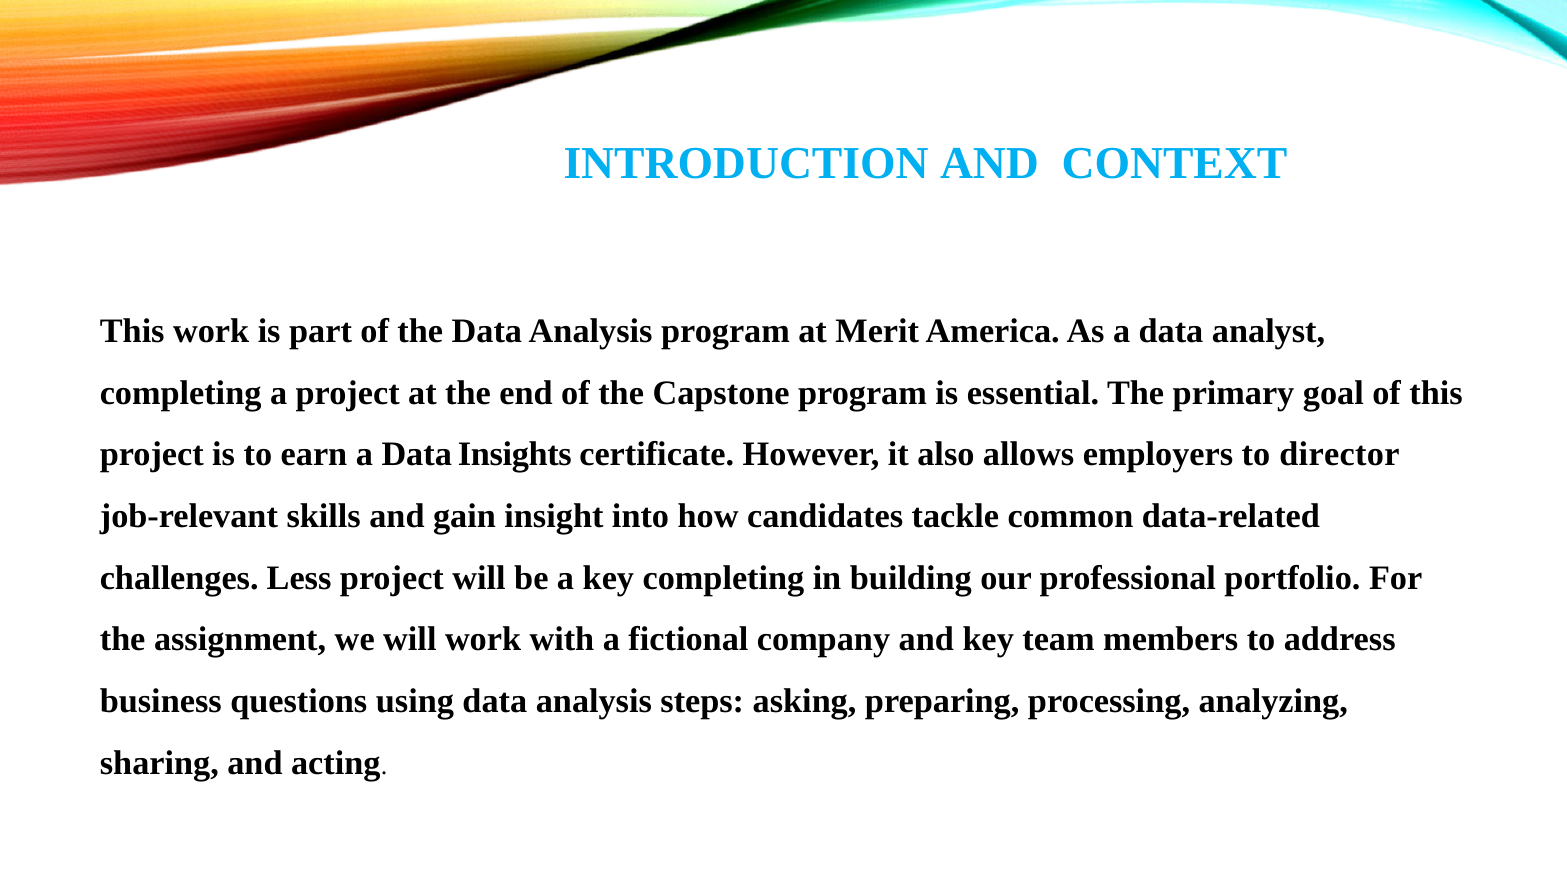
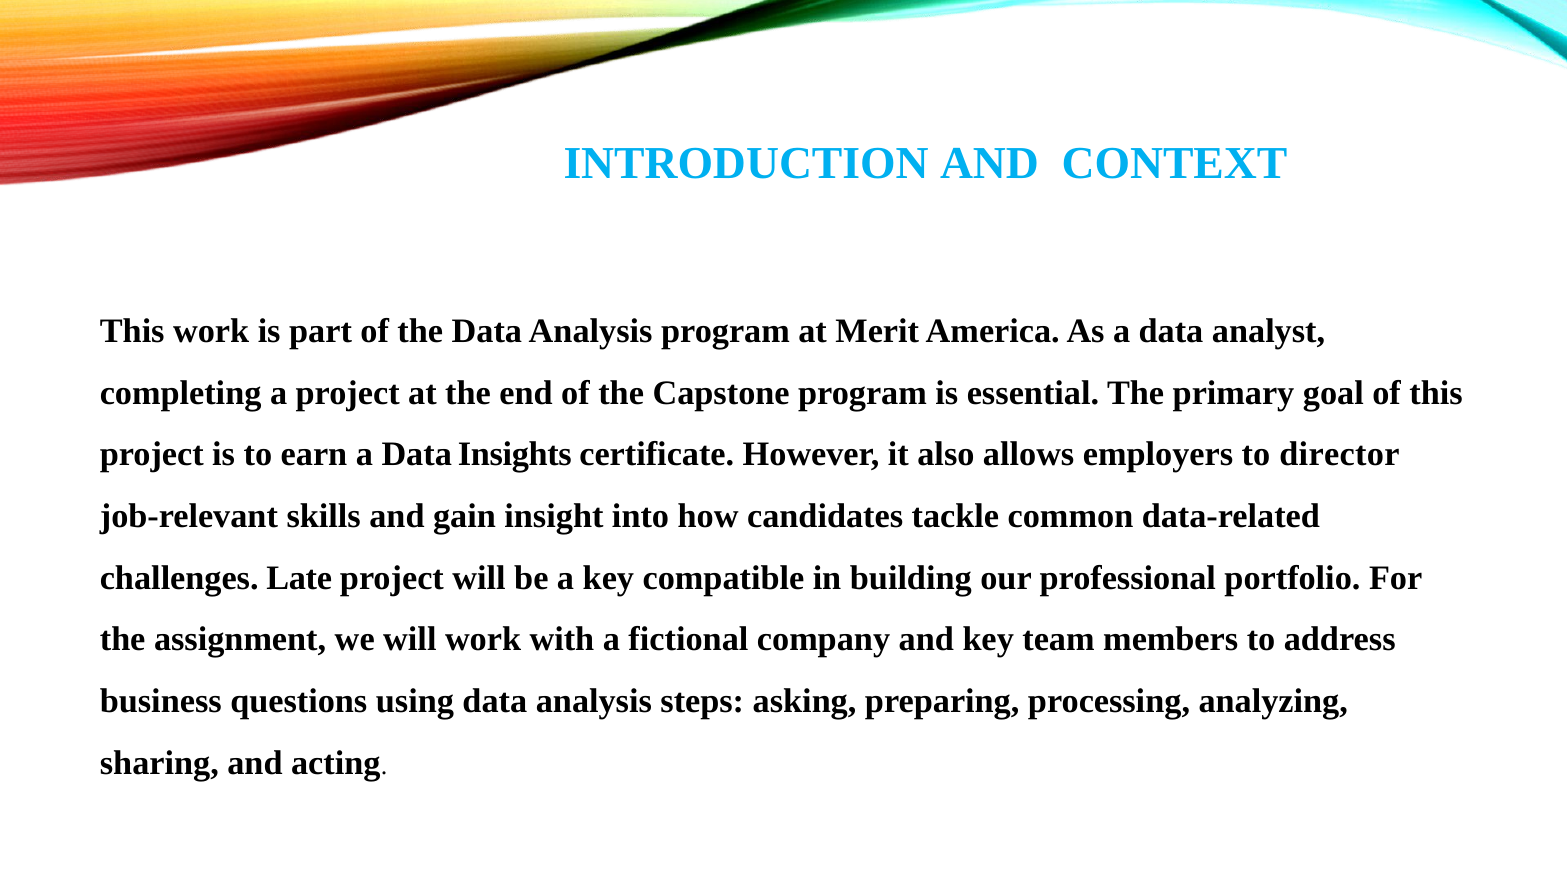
Less: Less -> Late (299, 578)
key completing: completing -> compatible (723, 578)
